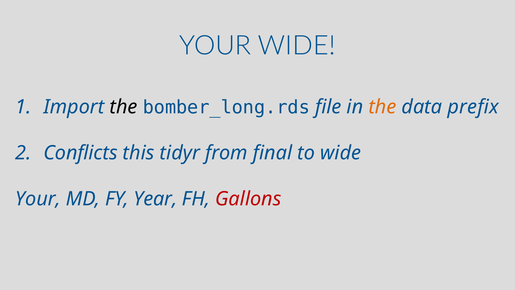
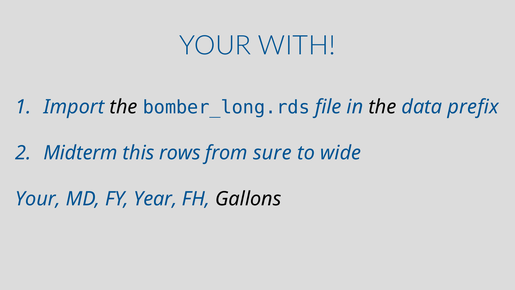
YOUR WIDE: WIDE -> WITH (297, 46)
the colour: orange -> black (382, 107)
Conflicts: Conflicts -> Midterm (81, 153)
tidyr: tidyr -> rows (180, 153)
final: final -> sure (272, 153)
Gallons colour: red -> black (248, 199)
